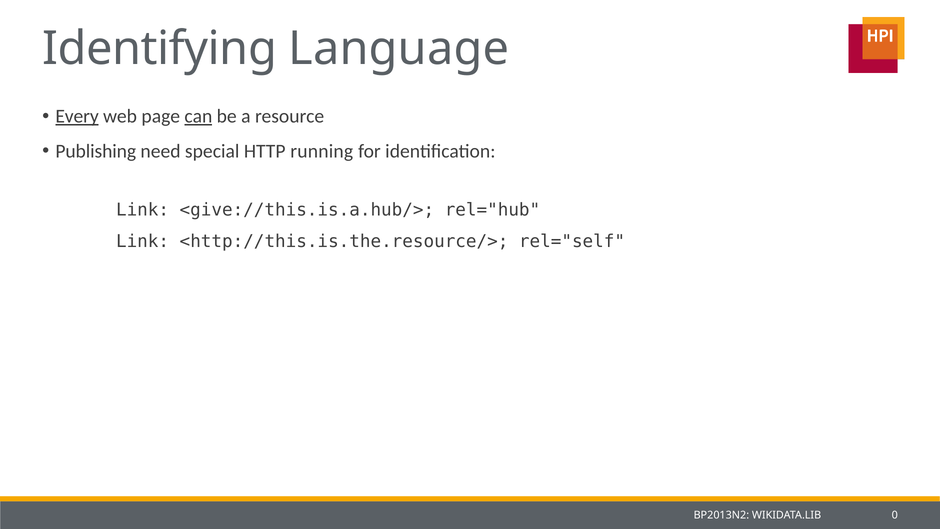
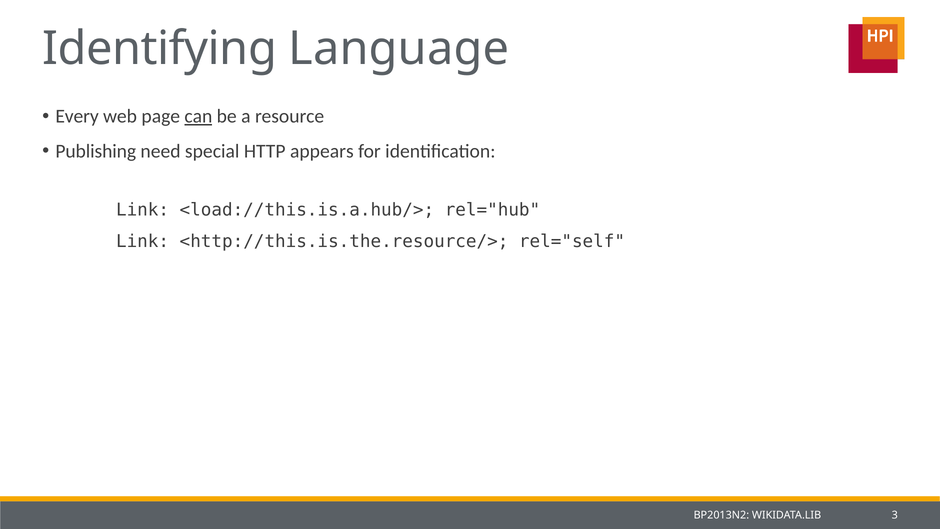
Every underline: present -> none (77, 116)
running: running -> appears (322, 151)
<give://this.is.a.hub/>: <give://this.is.a.hub/> -> <load://this.is.a.hub/> (307, 210)
0: 0 -> 3 (895, 515)
